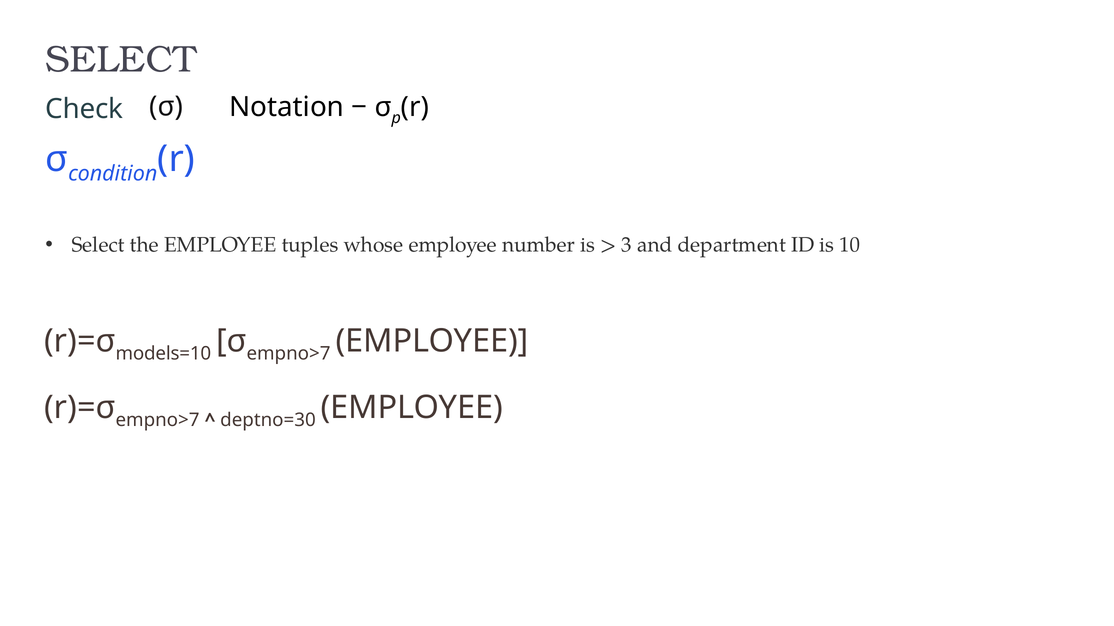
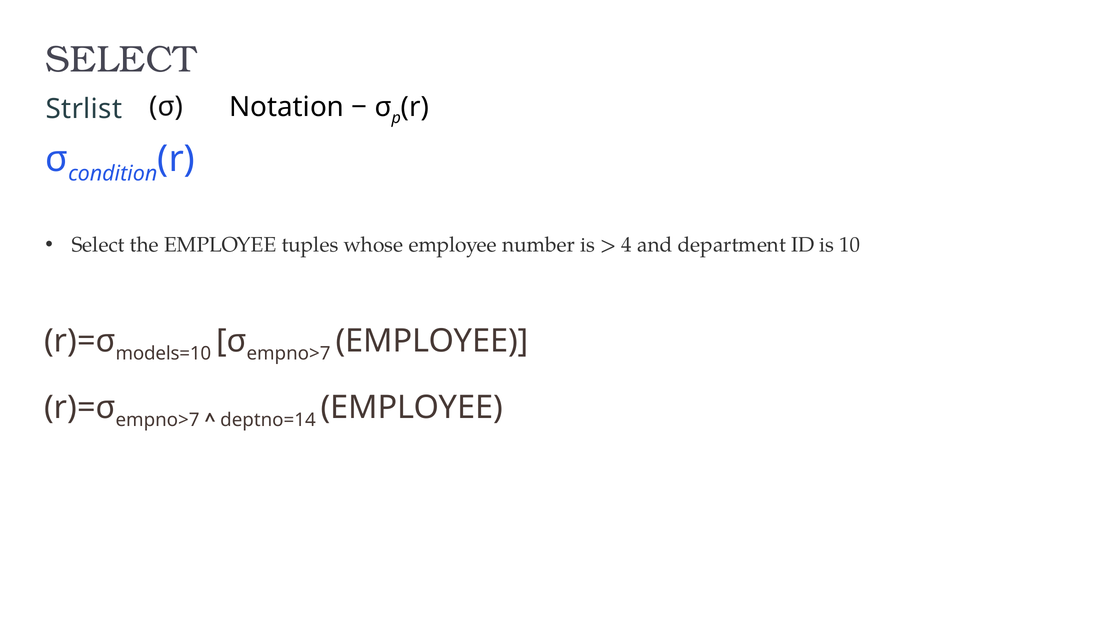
Check: Check -> Strlist (84, 109)
3: 3 -> 4 (627, 245)
deptno=30: deptno=30 -> deptno=14 (268, 421)
